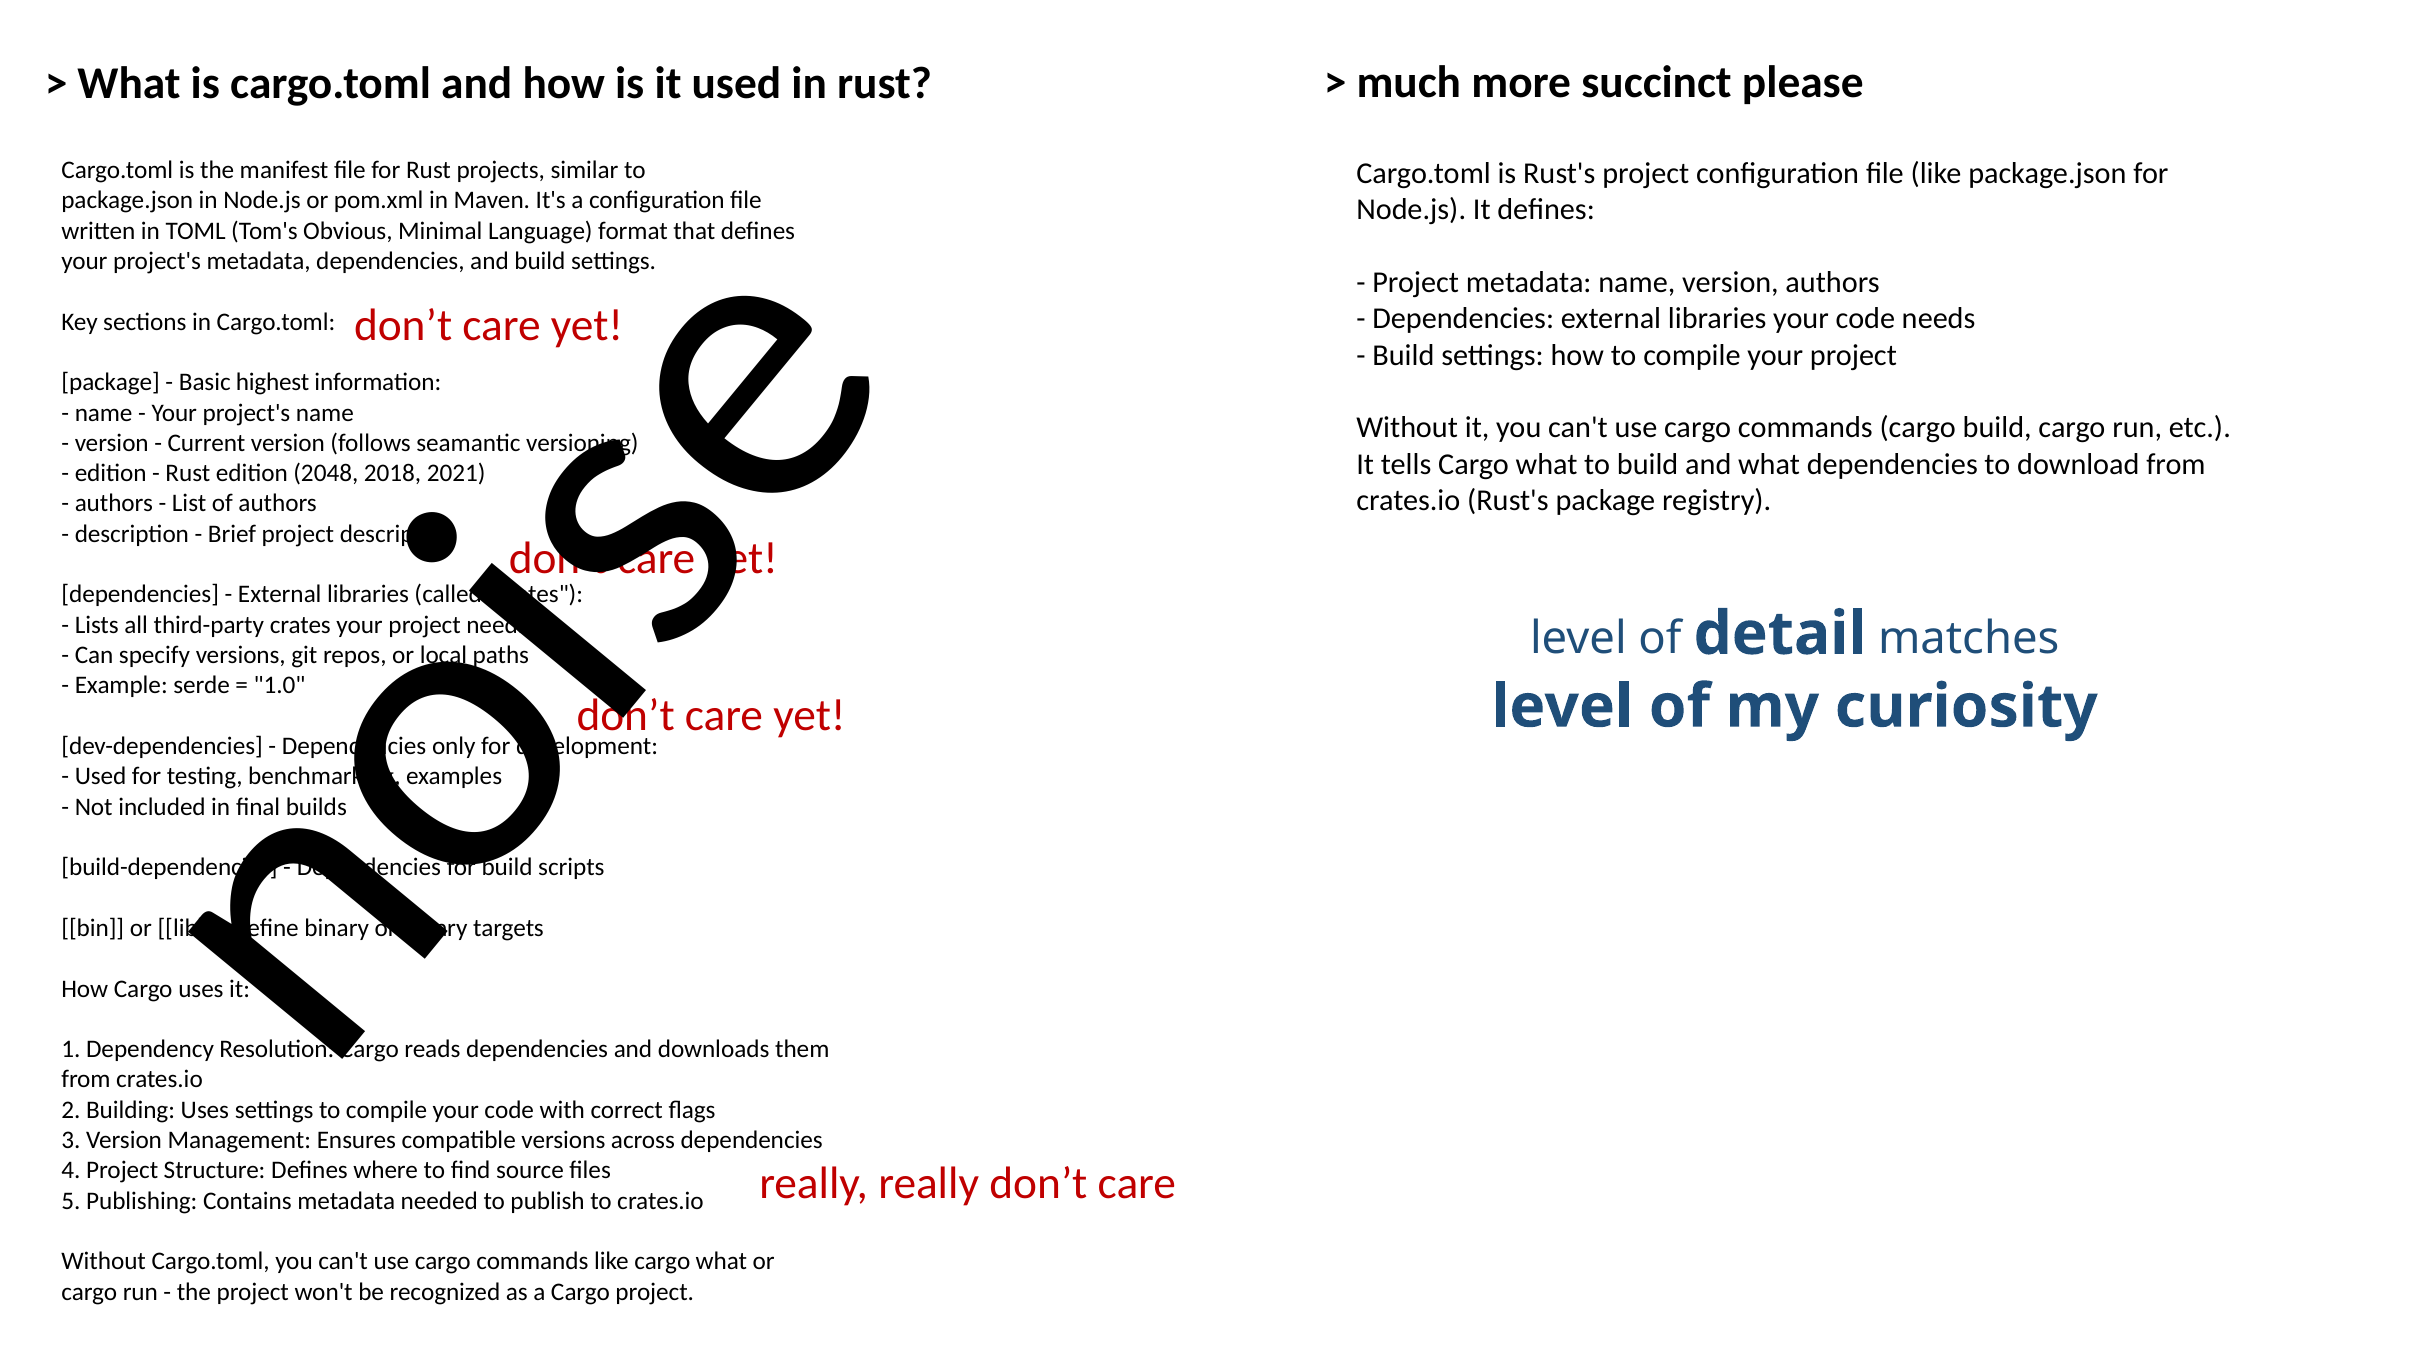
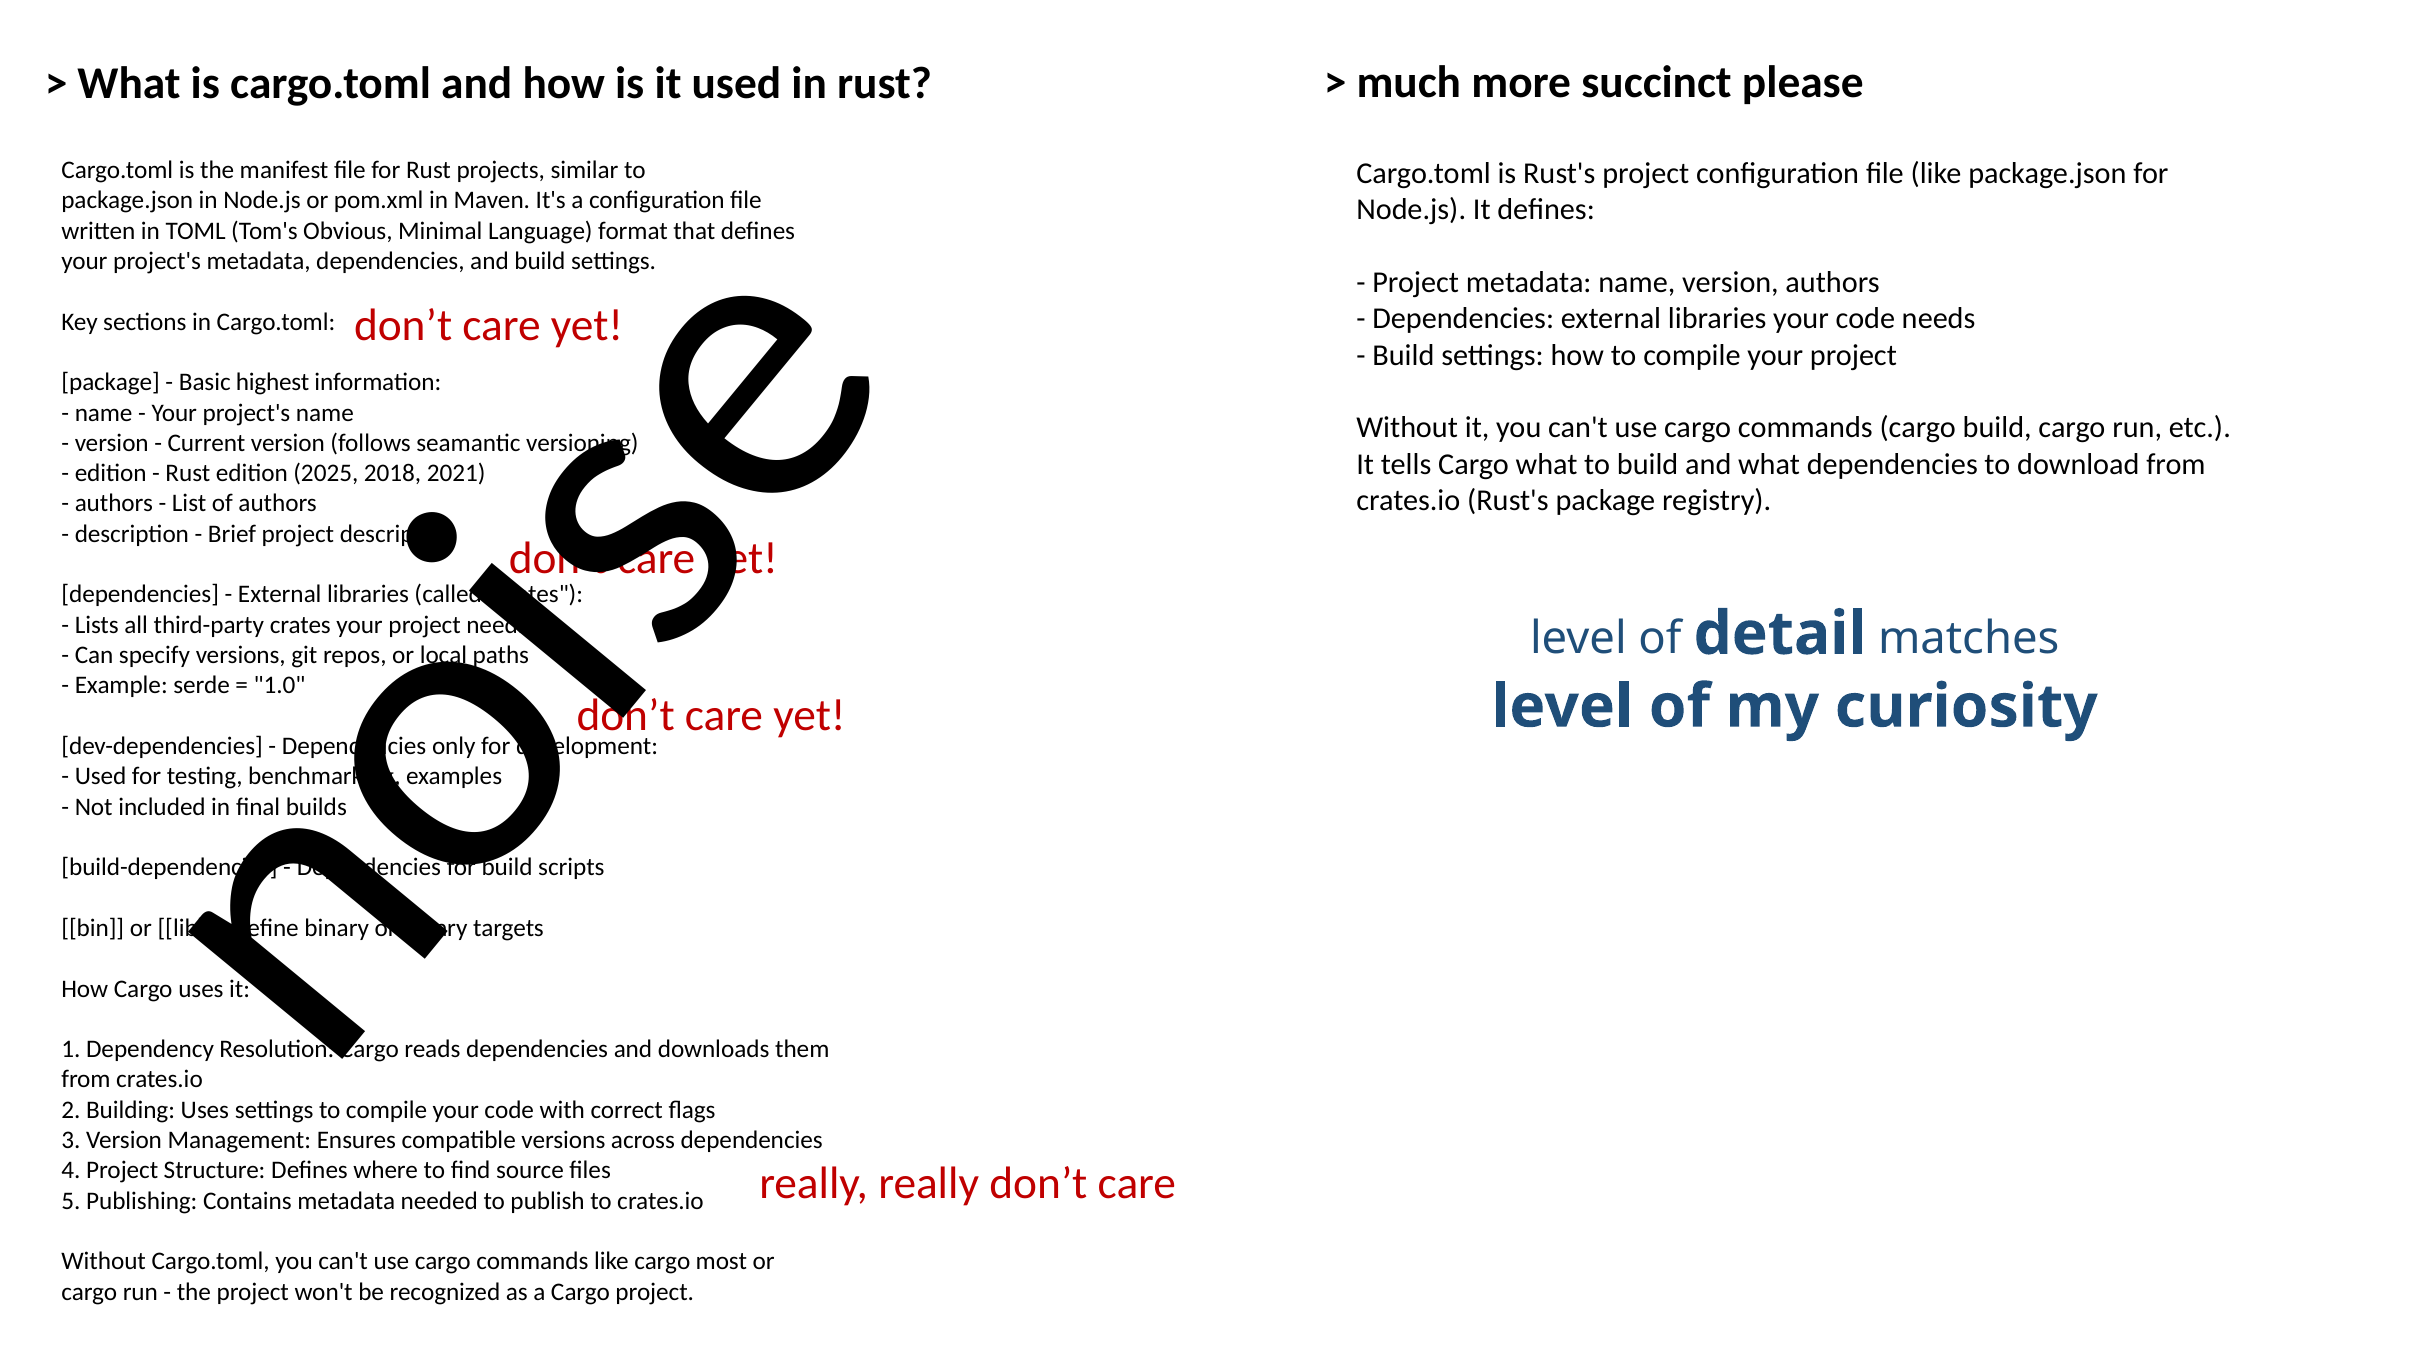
2048: 2048 -> 2025 (326, 473)
like cargo what: what -> most (721, 1261)
